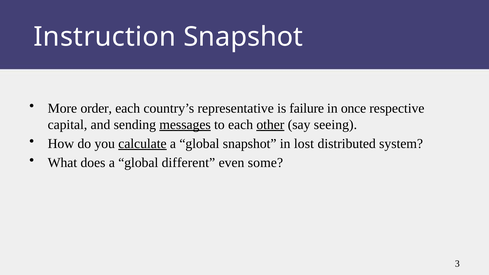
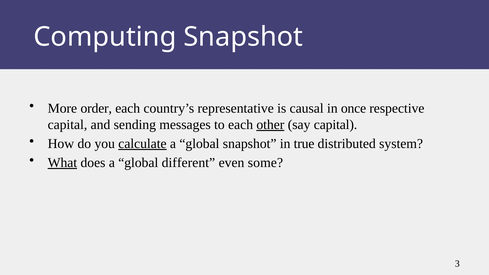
Instruction: Instruction -> Computing (105, 37)
failure: failure -> causal (307, 108)
messages underline: present -> none (185, 125)
say seeing: seeing -> capital (336, 125)
lost: lost -> true (304, 144)
What underline: none -> present (62, 163)
